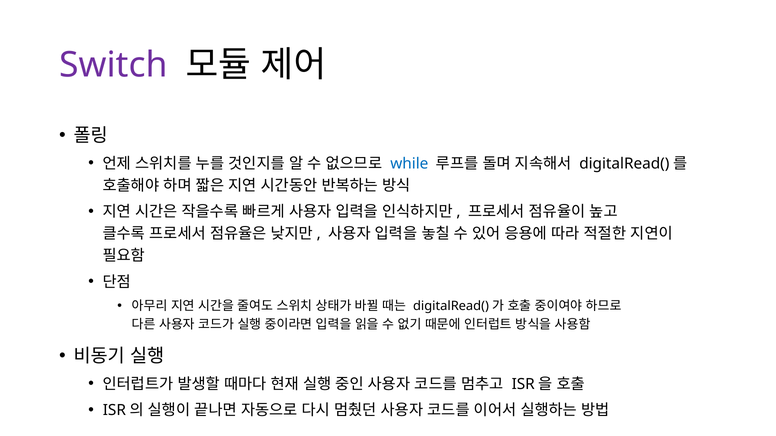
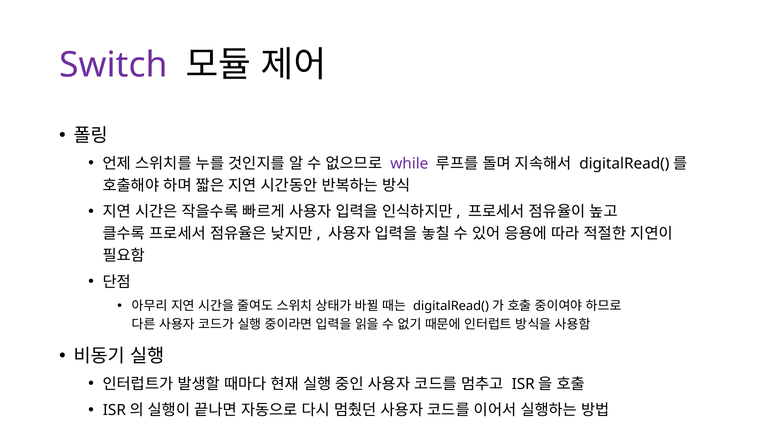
while colour: blue -> purple (409, 164)
